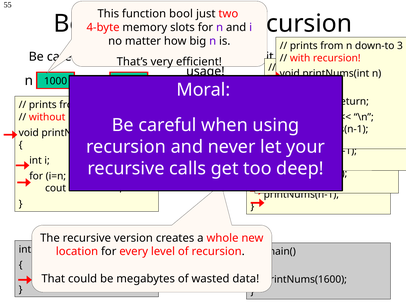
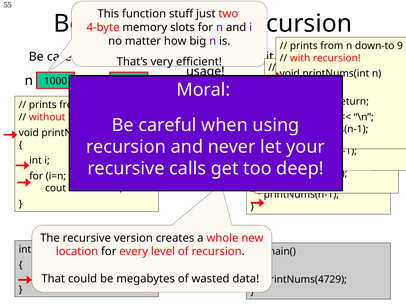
bool: bool -> stuff (181, 14)
3: 3 -> 9 (400, 46)
printNums(1600: printNums(1600 -> printNums(4729 (305, 279)
